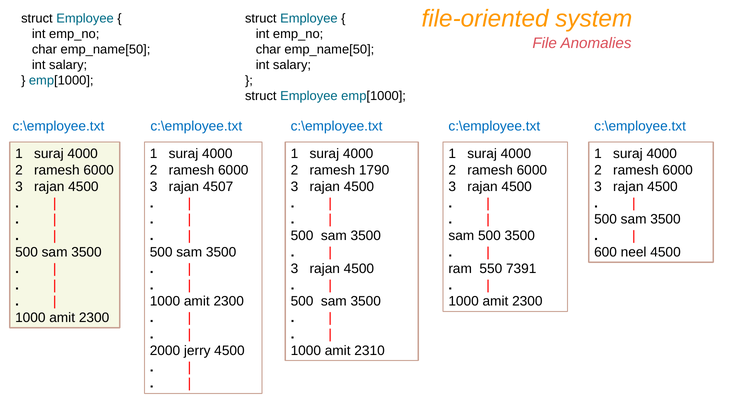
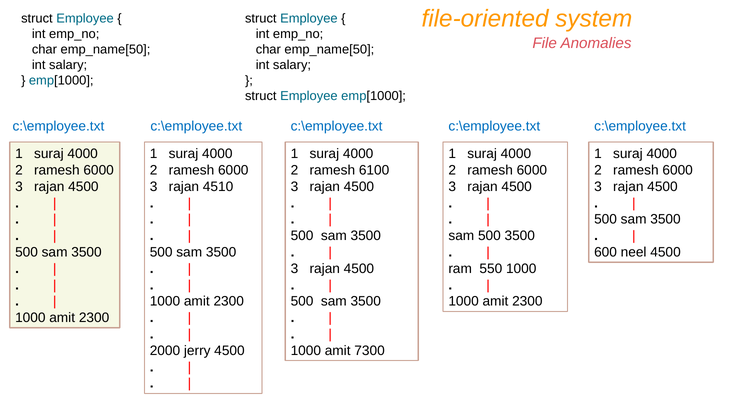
1790: 1790 -> 6100 (374, 170)
4507: 4507 -> 4510 (218, 187)
550 7391: 7391 -> 1000 (521, 269)
2310: 2310 -> 7300 (370, 351)
